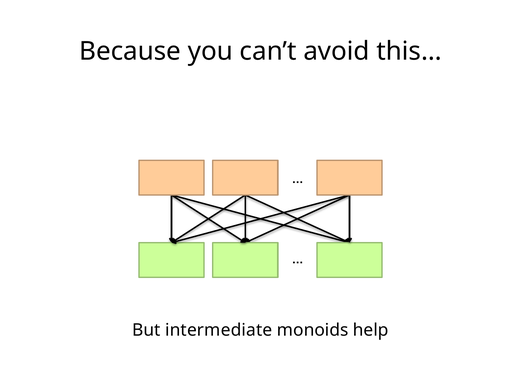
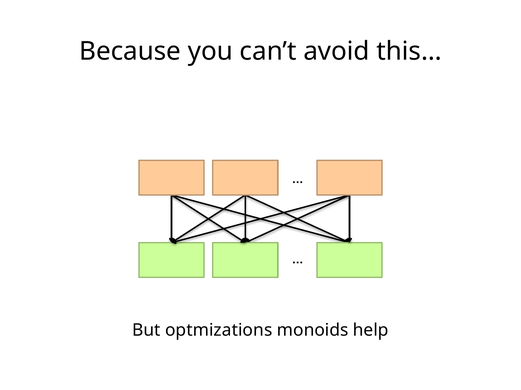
intermediate: intermediate -> optmizations (219, 331)
